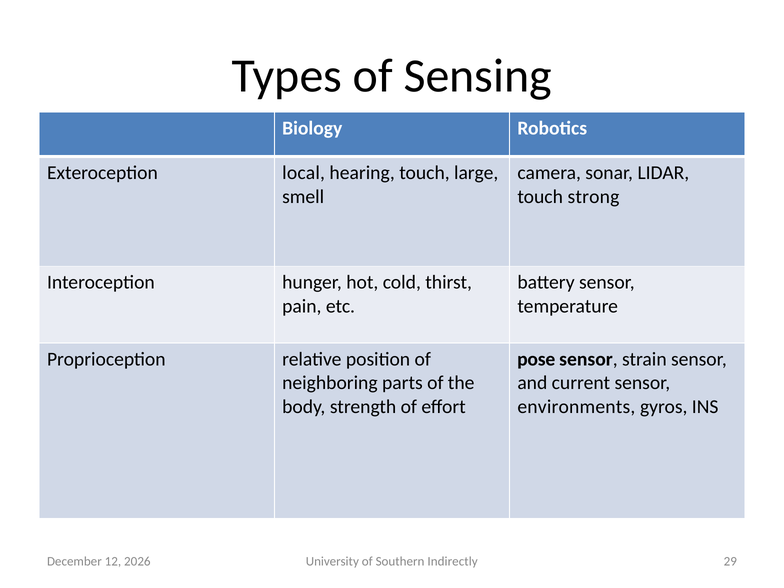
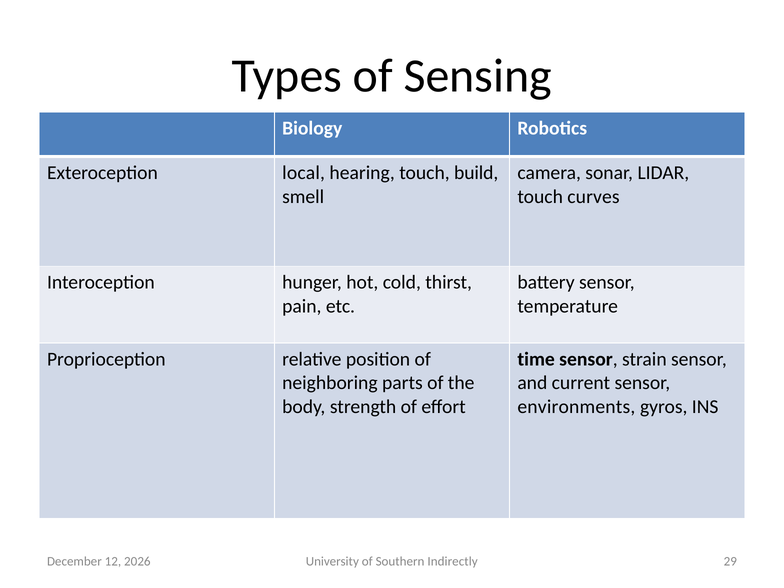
large: large -> build (476, 173)
strong: strong -> curves (593, 197)
pose: pose -> time (536, 359)
